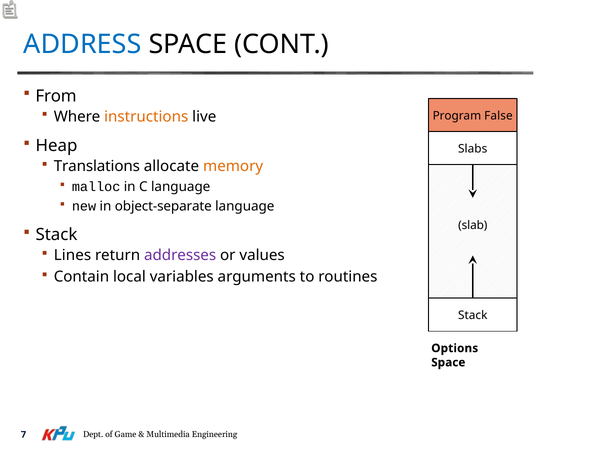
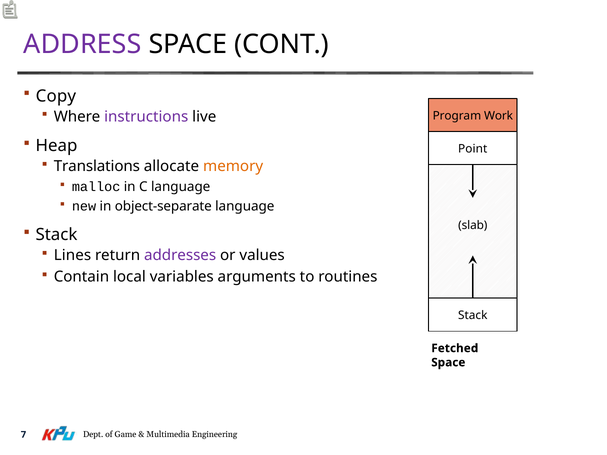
ADDRESS colour: blue -> purple (82, 44)
From: From -> Copy (56, 96)
instructions colour: orange -> purple (146, 117)
False: False -> Work (499, 116)
Slabs: Slabs -> Point (473, 149)
Options: Options -> Fetched (455, 348)
